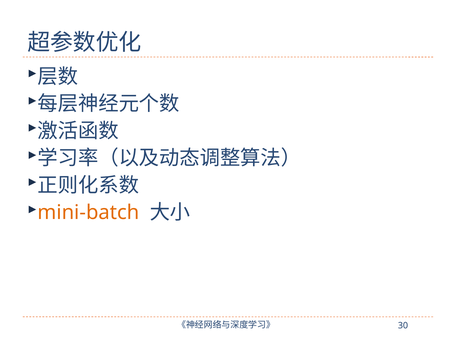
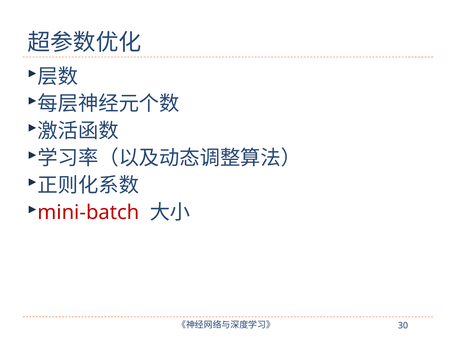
mini-batch colour: orange -> red (88, 213)
